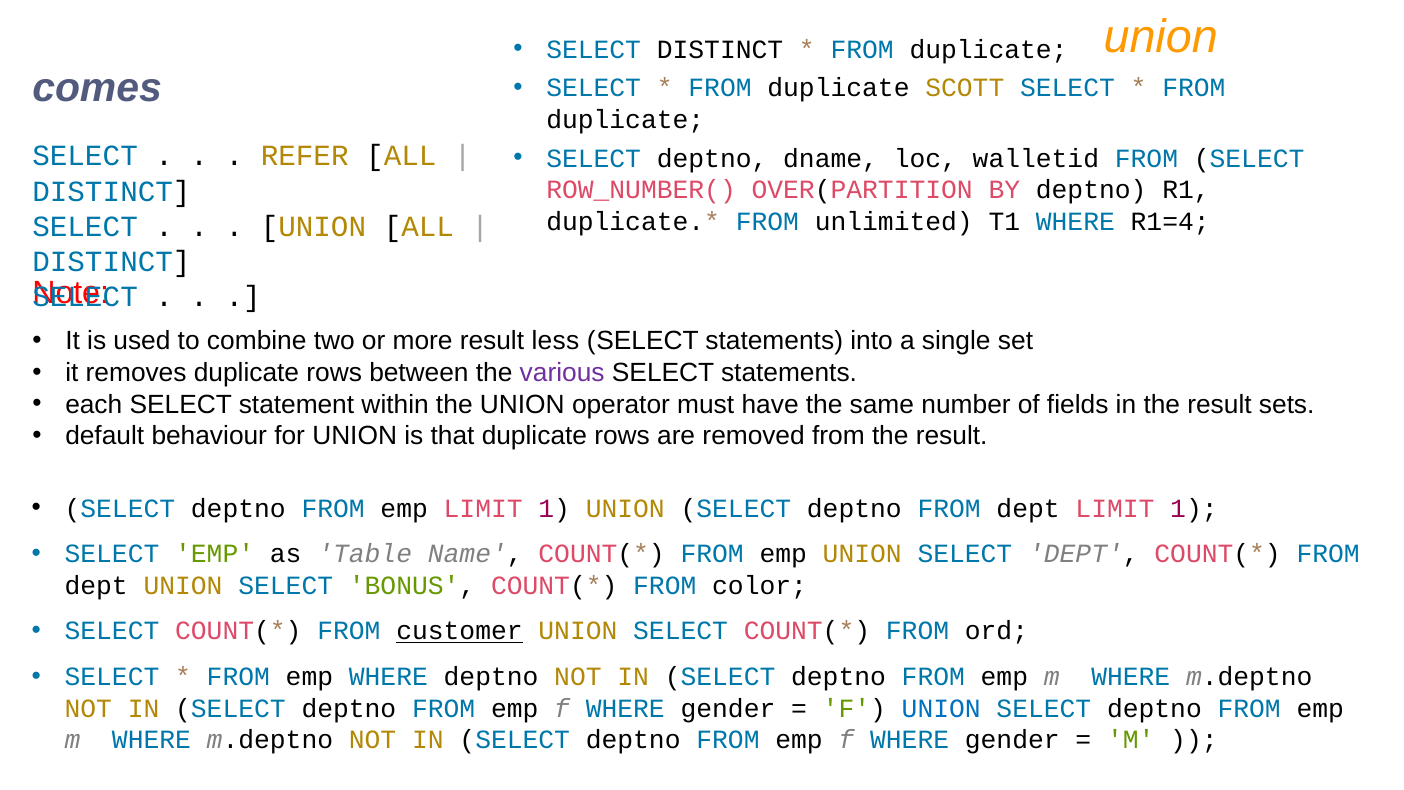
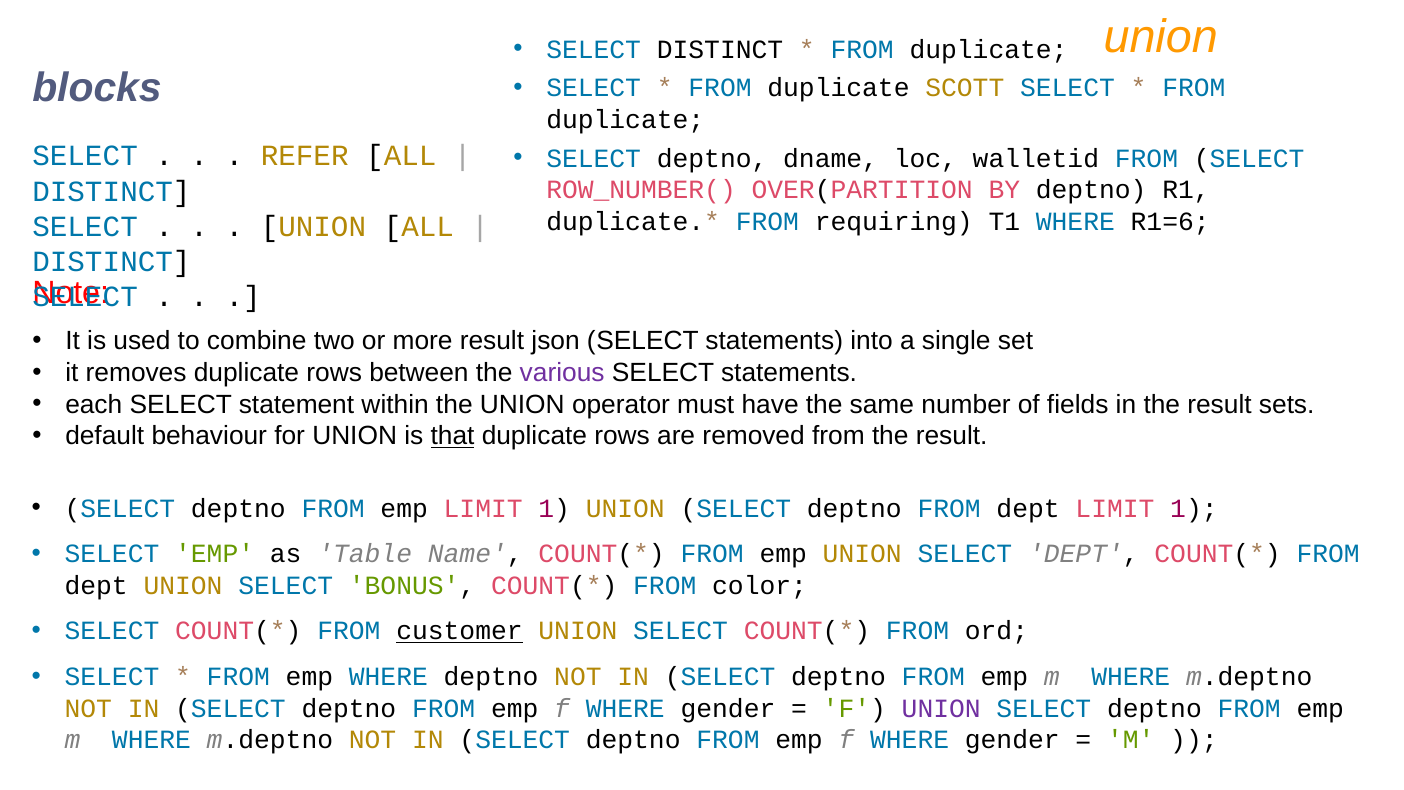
comes: comes -> blocks (97, 87)
unlimited: unlimited -> requiring (894, 222)
R1=4: R1=4 -> R1=6 (1170, 222)
less: less -> json (556, 341)
that underline: none -> present (453, 436)
UNION colour: blue -> purple (941, 708)
